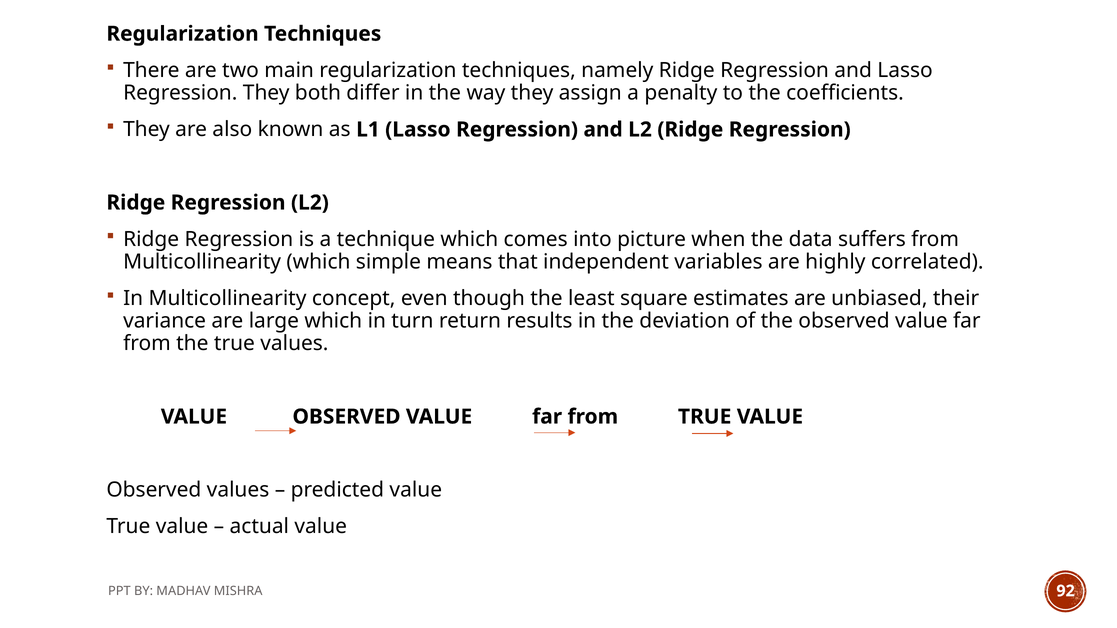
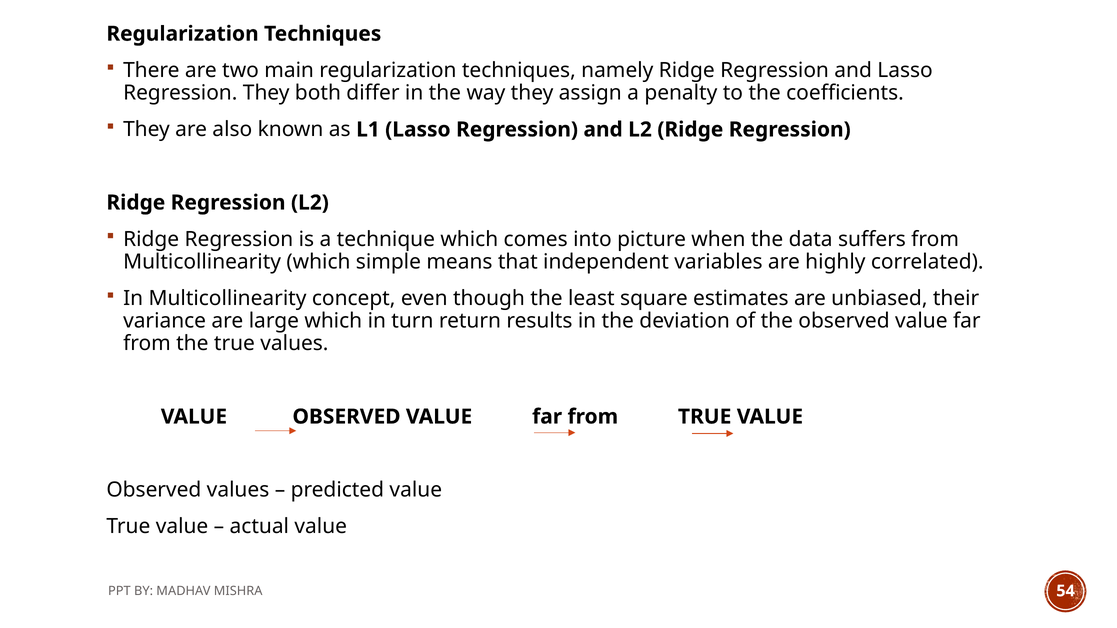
92: 92 -> 54 (1066, 591)
